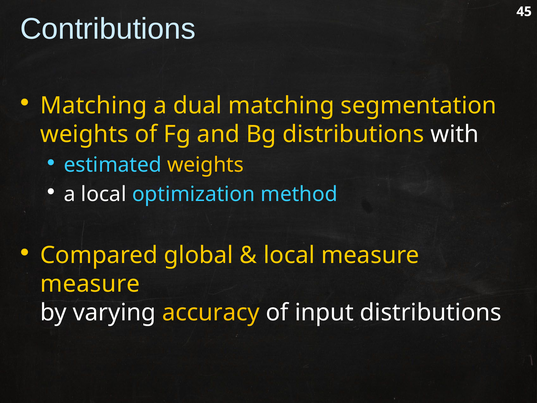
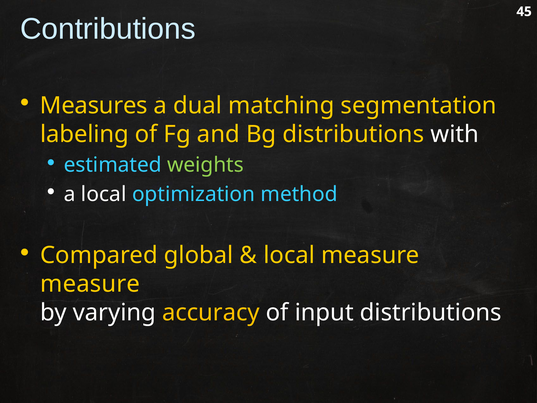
Matching: Matching -> Measures (94, 105)
weights: weights -> labeling (84, 134)
weights colour: yellow -> light green (205, 165)
